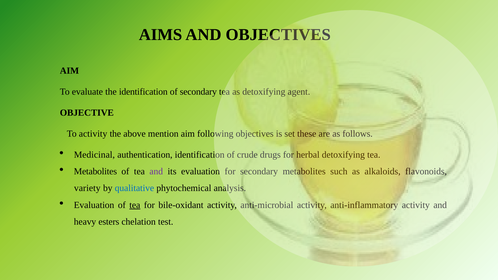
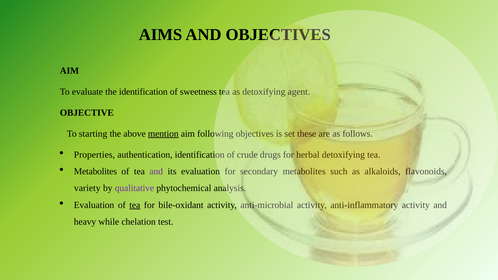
of secondary: secondary -> sweetness (198, 92)
To activity: activity -> starting (93, 134)
mention underline: none -> present (163, 134)
Medicinal: Medicinal -> Properties (94, 155)
qualitative colour: blue -> purple (134, 188)
esters: esters -> while (109, 222)
